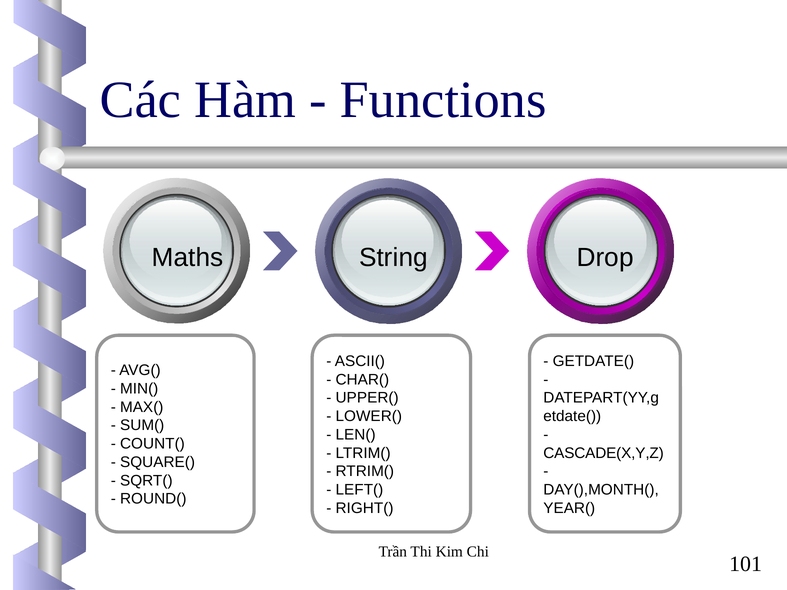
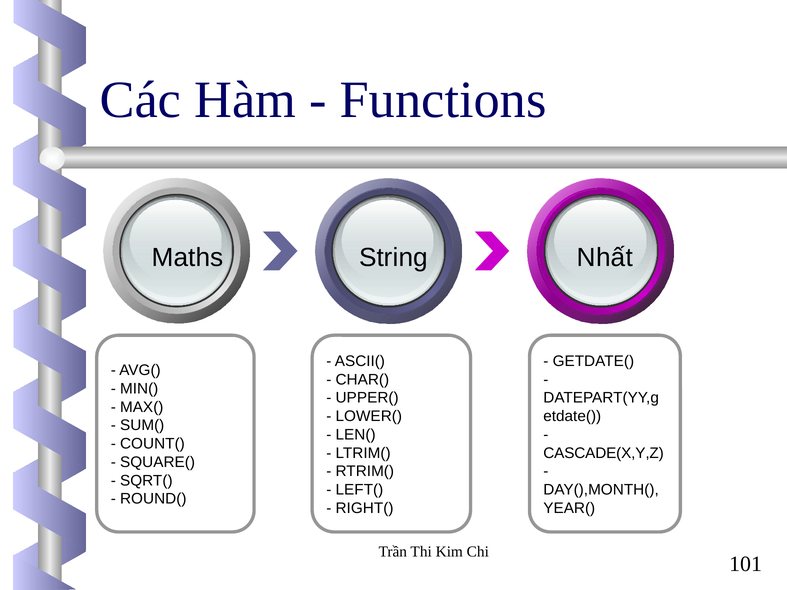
Drop: Drop -> Nhất (605, 258)
